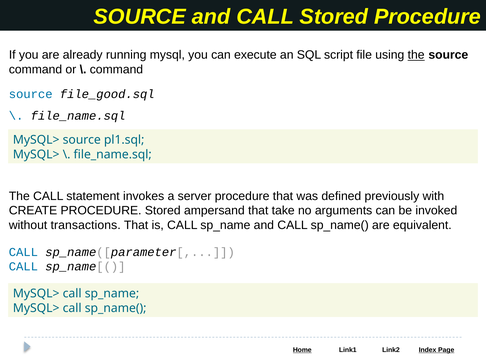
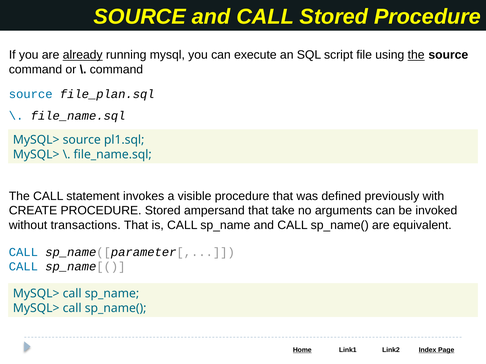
already underline: none -> present (83, 55)
file_good.sql: file_good.sql -> file_plan.sql (107, 94)
server: server -> visible (195, 196)
